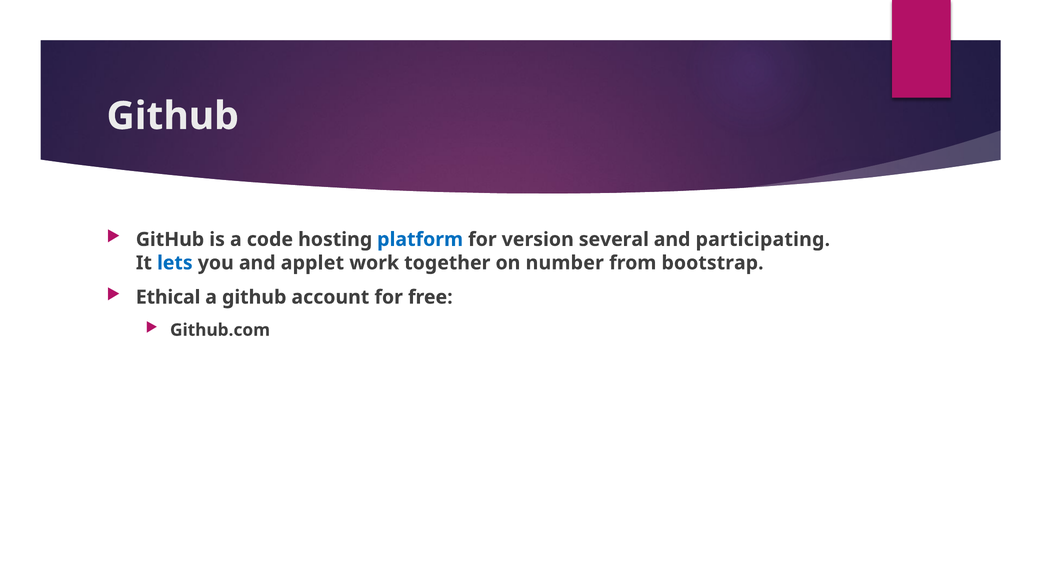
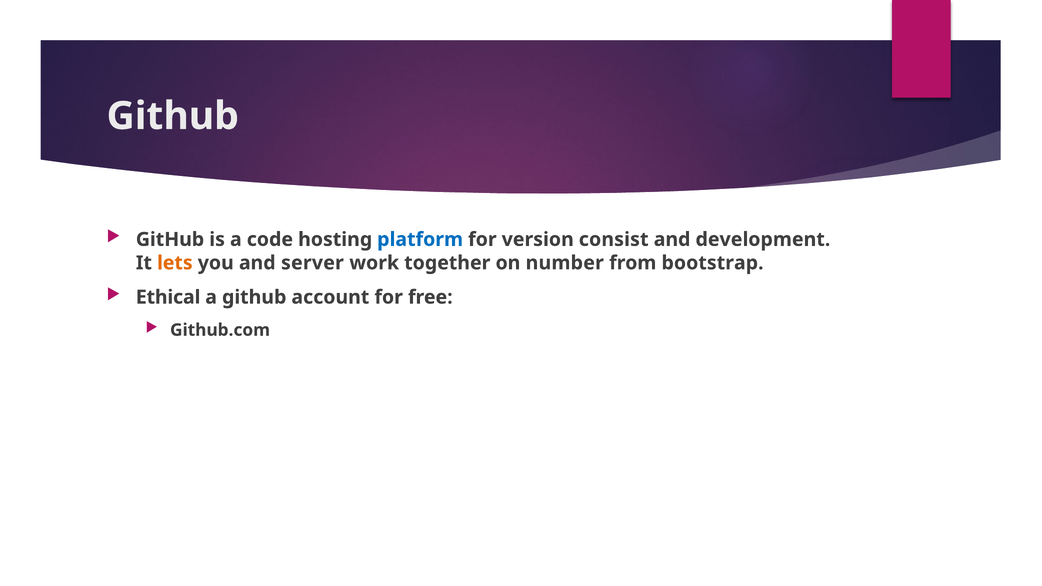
several: several -> consist (614, 240)
participating: participating -> development (763, 240)
lets colour: blue -> orange (175, 263)
applet: applet -> server (312, 263)
